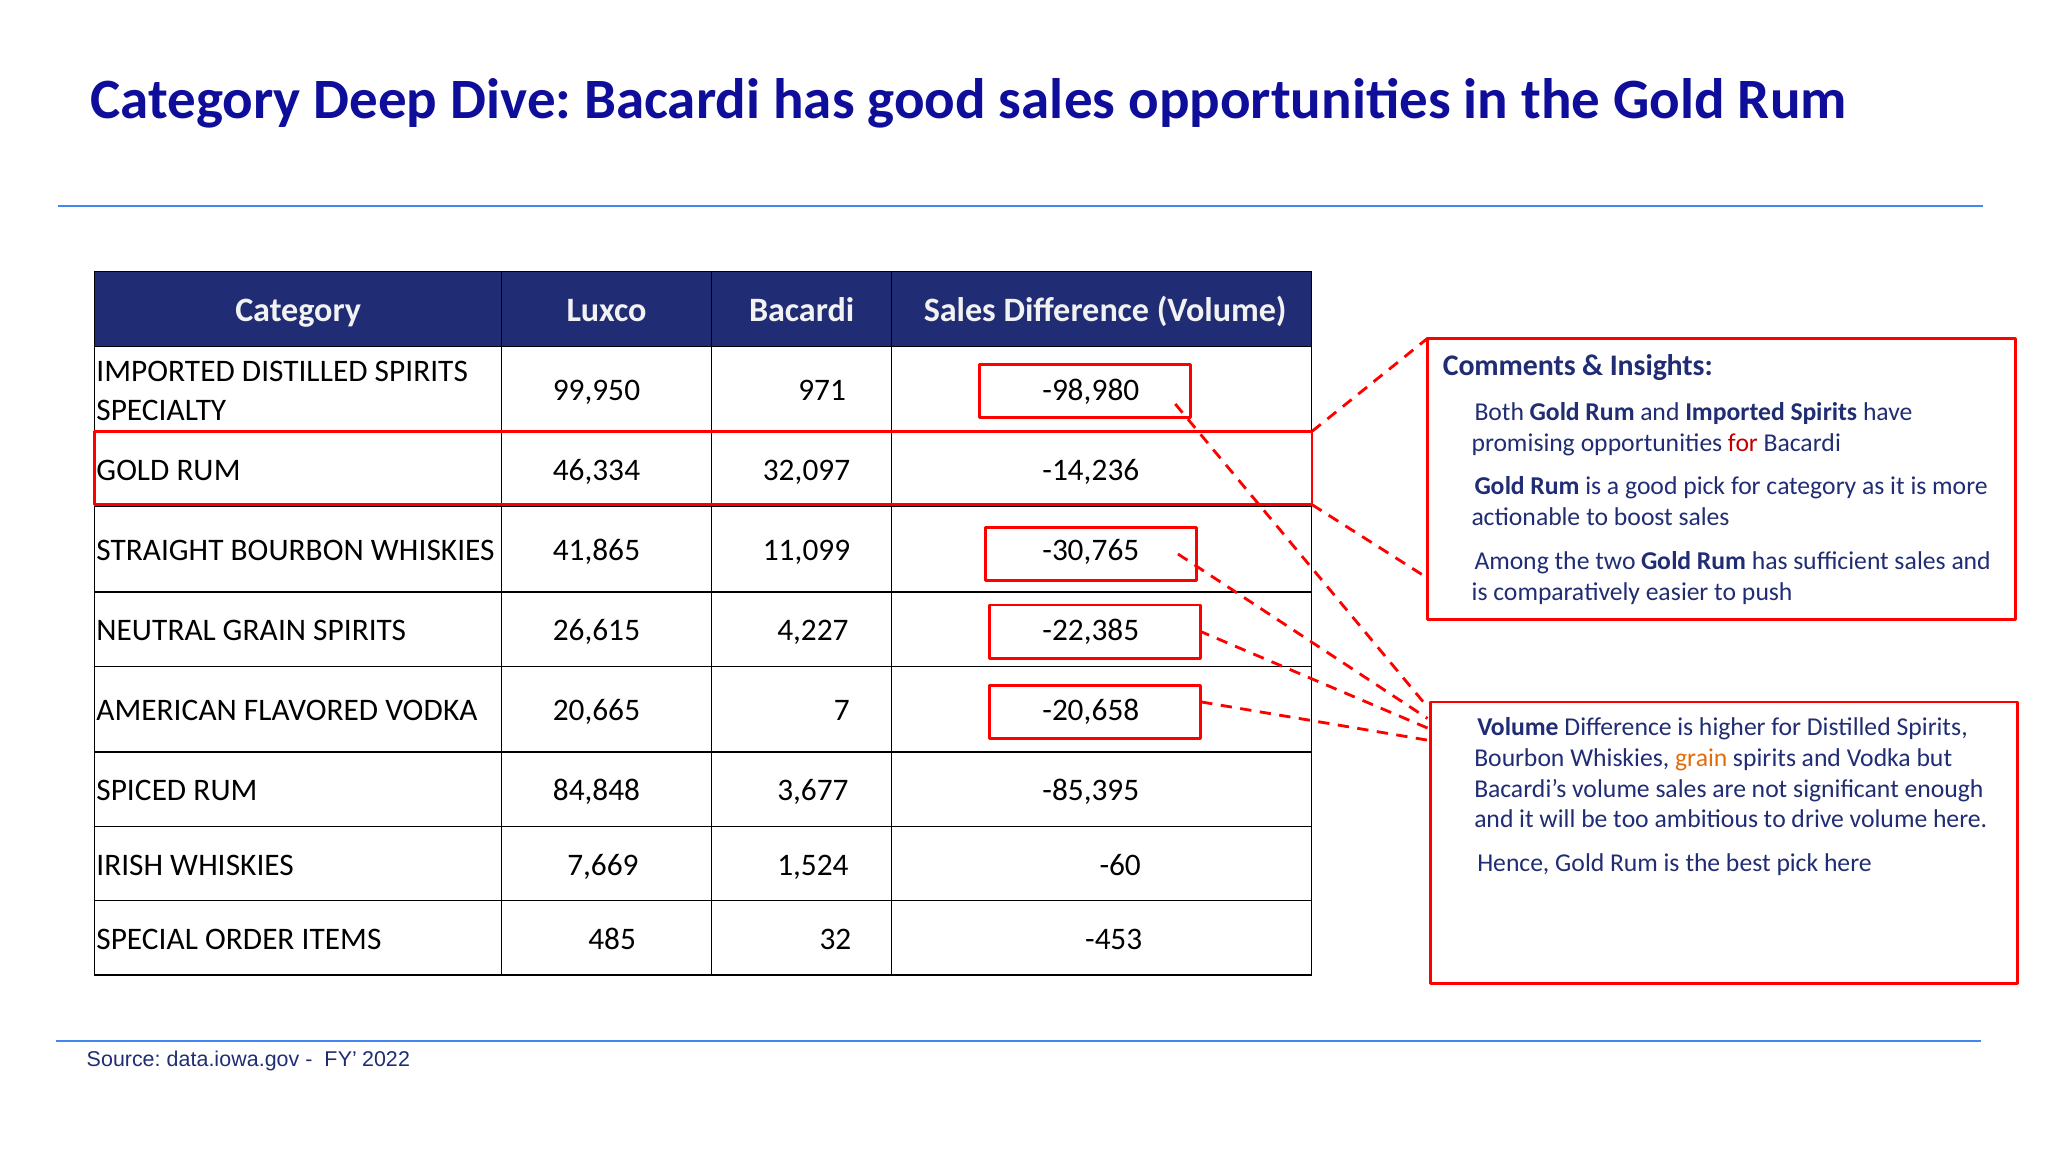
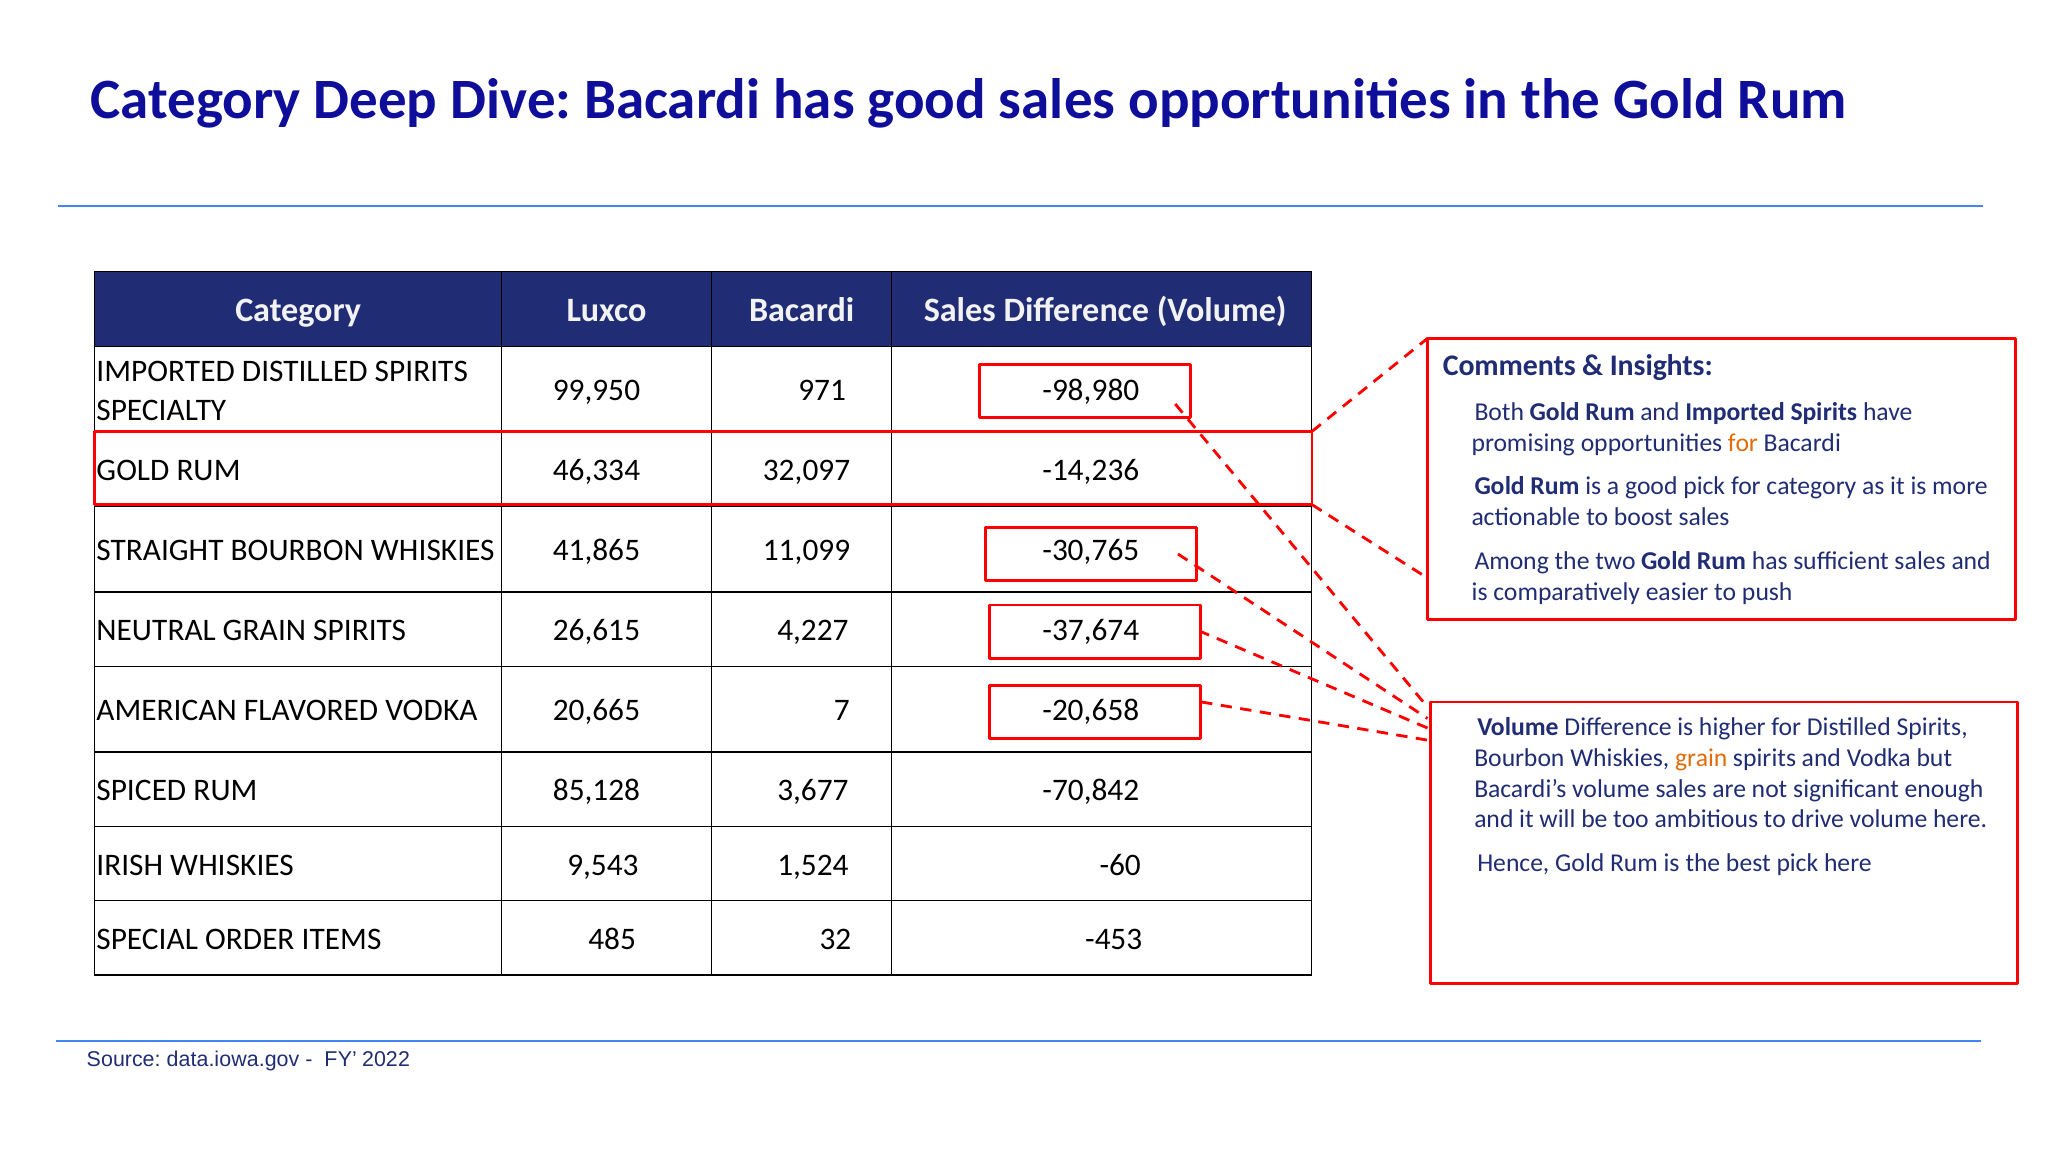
for colour: red -> orange (1743, 443)
-22,385: -22,385 -> -37,674 (1091, 630)
84,848: 84,848 -> 85,128 (596, 790)
-85,395: -85,395 -> -70,842 (1091, 790)
7,669: 7,669 -> 9,543 (603, 864)
